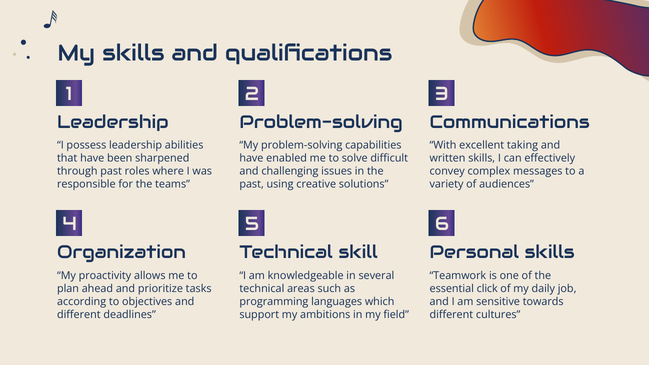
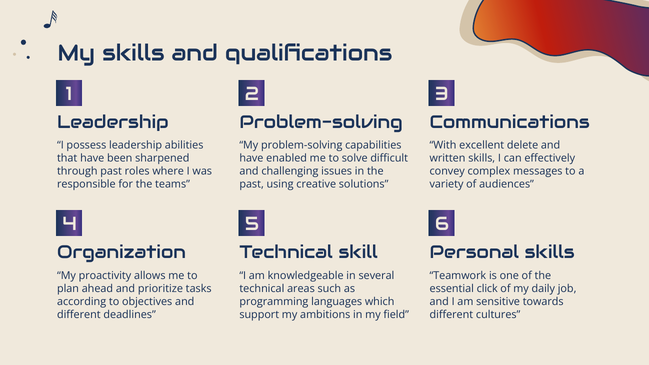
taking: taking -> delete (523, 145)
